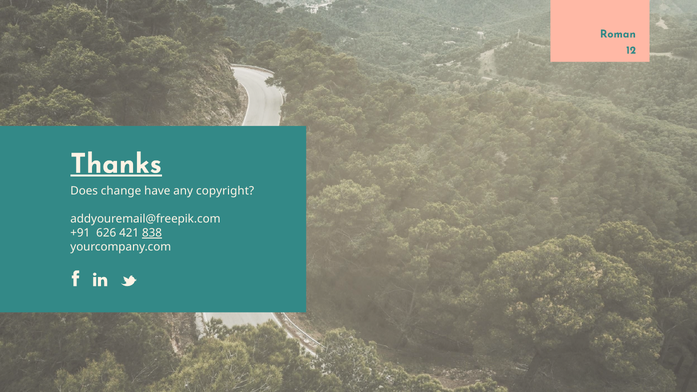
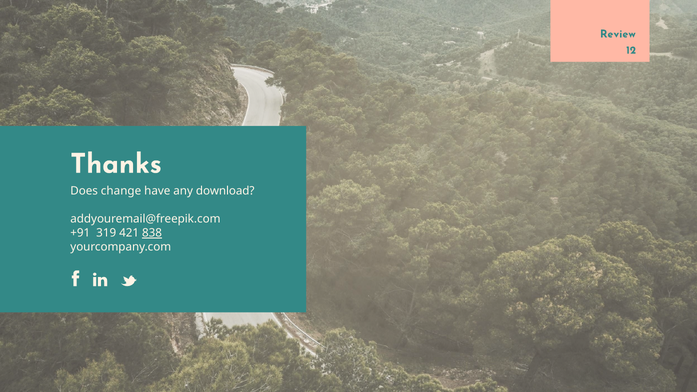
Roman: Roman -> Review (618, 34)
Thanks underline: present -> none (116, 164)
copyright: copyright -> download (225, 191)
626: 626 -> 319 (106, 233)
